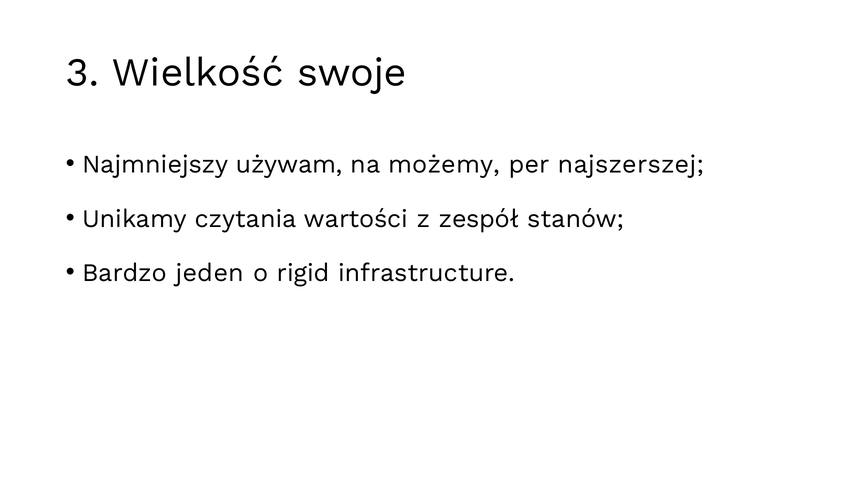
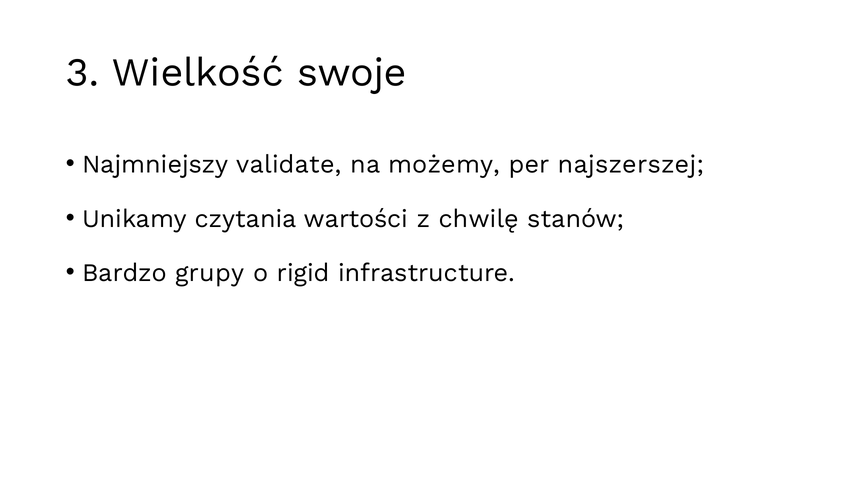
używam: używam -> validate (289, 165)
zespół: zespół -> chwilę (479, 219)
jeden: jeden -> grupy (210, 273)
